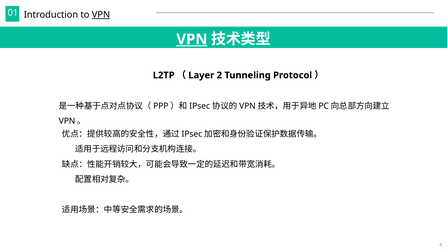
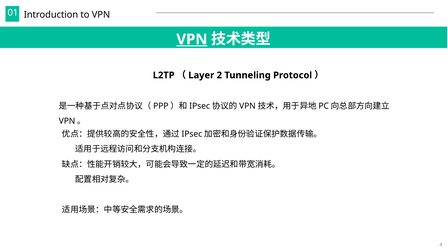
VPN underline: present -> none (101, 15)
